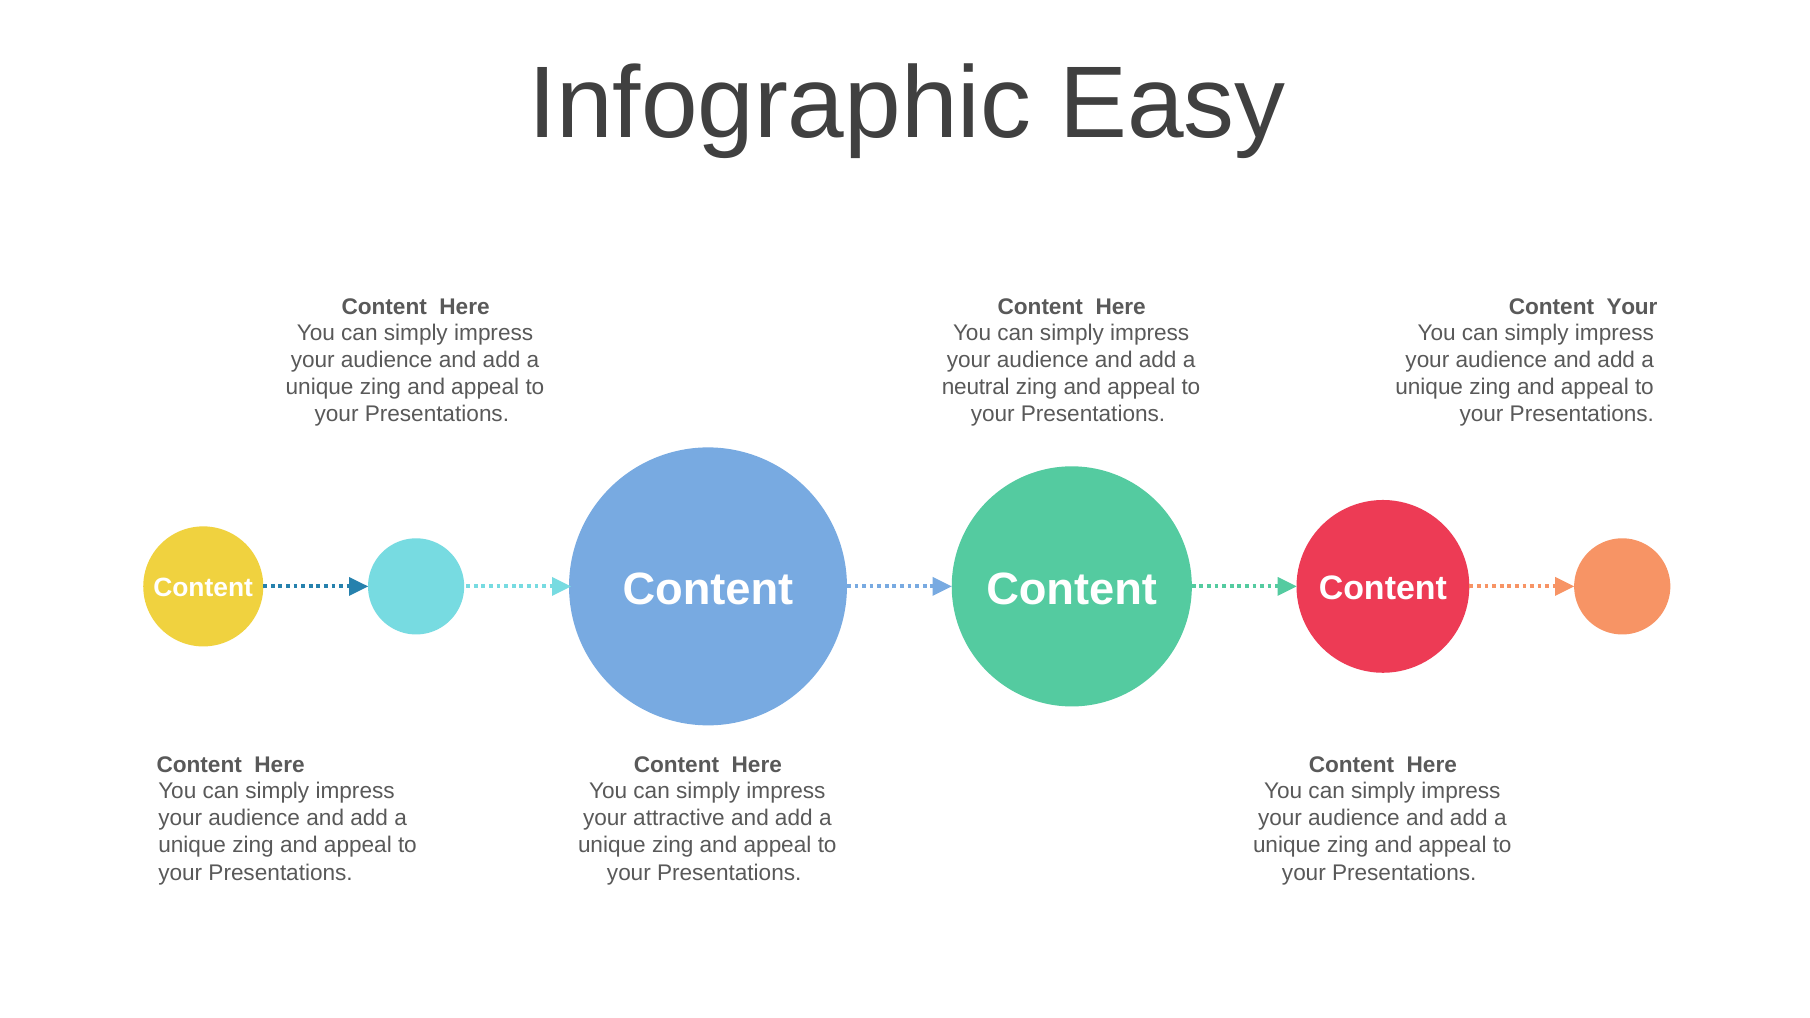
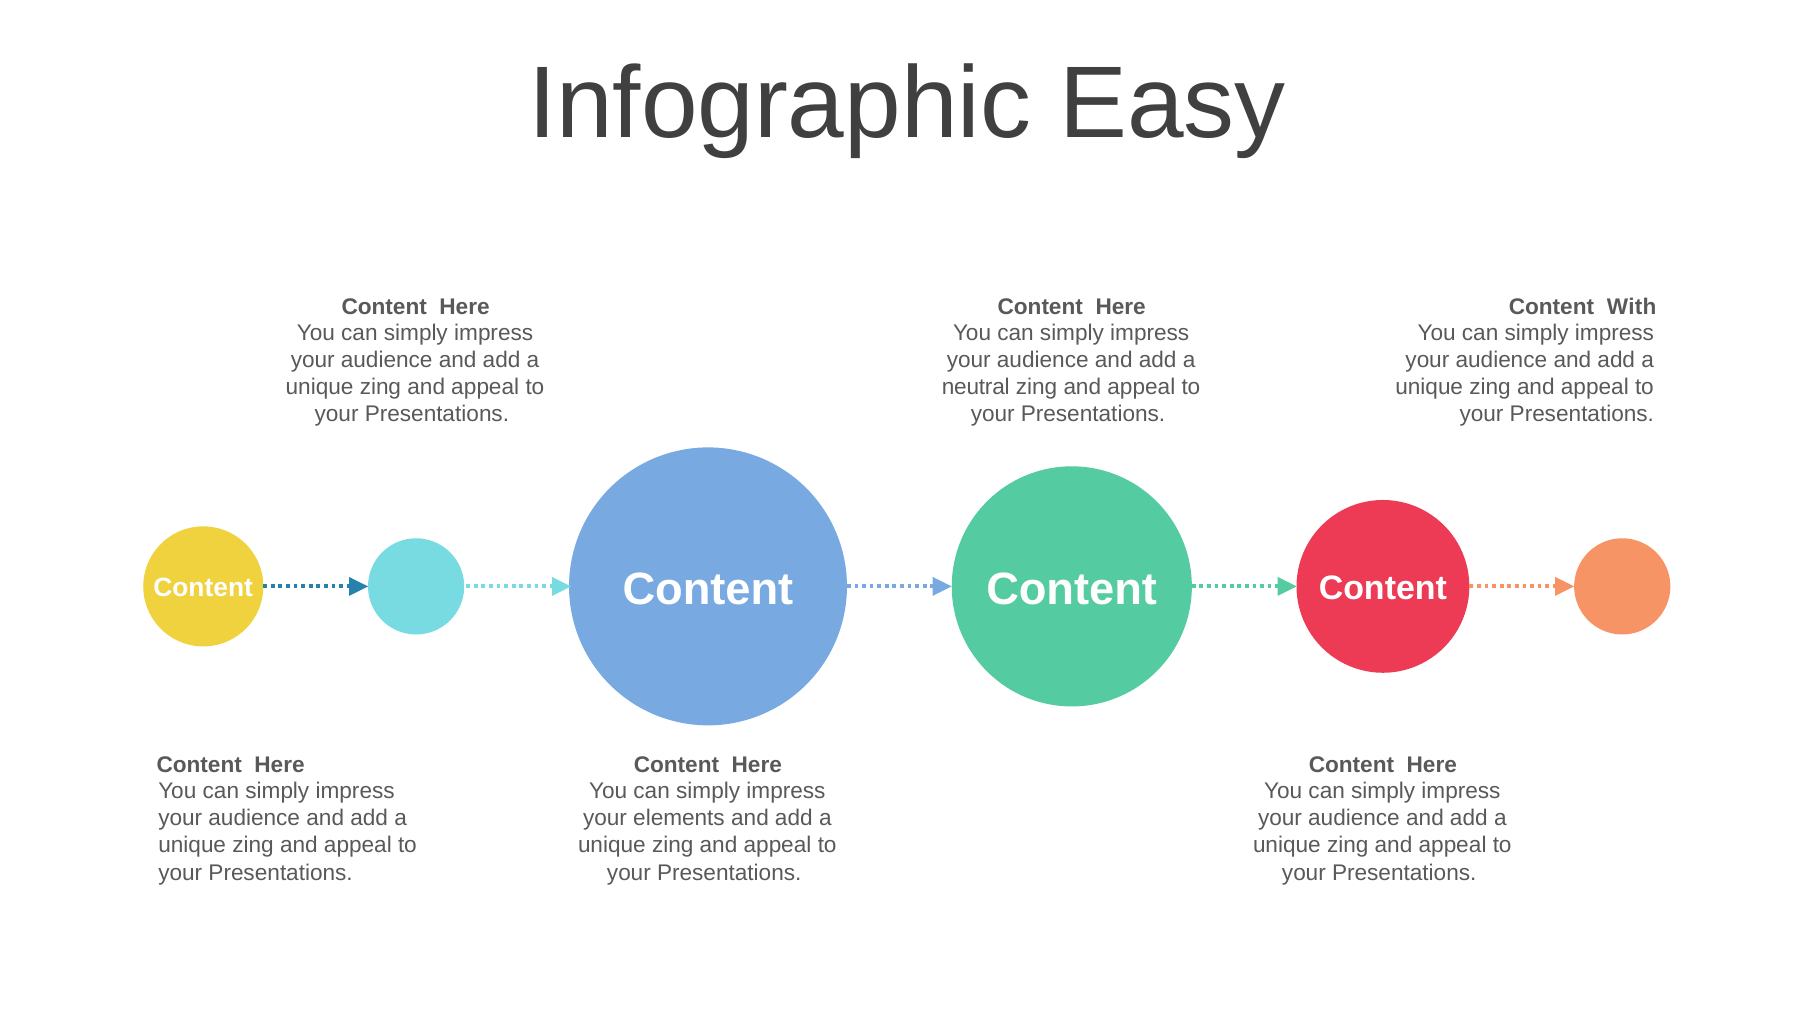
Content Your: Your -> With (1632, 307)
attractive: attractive -> elements (679, 818)
